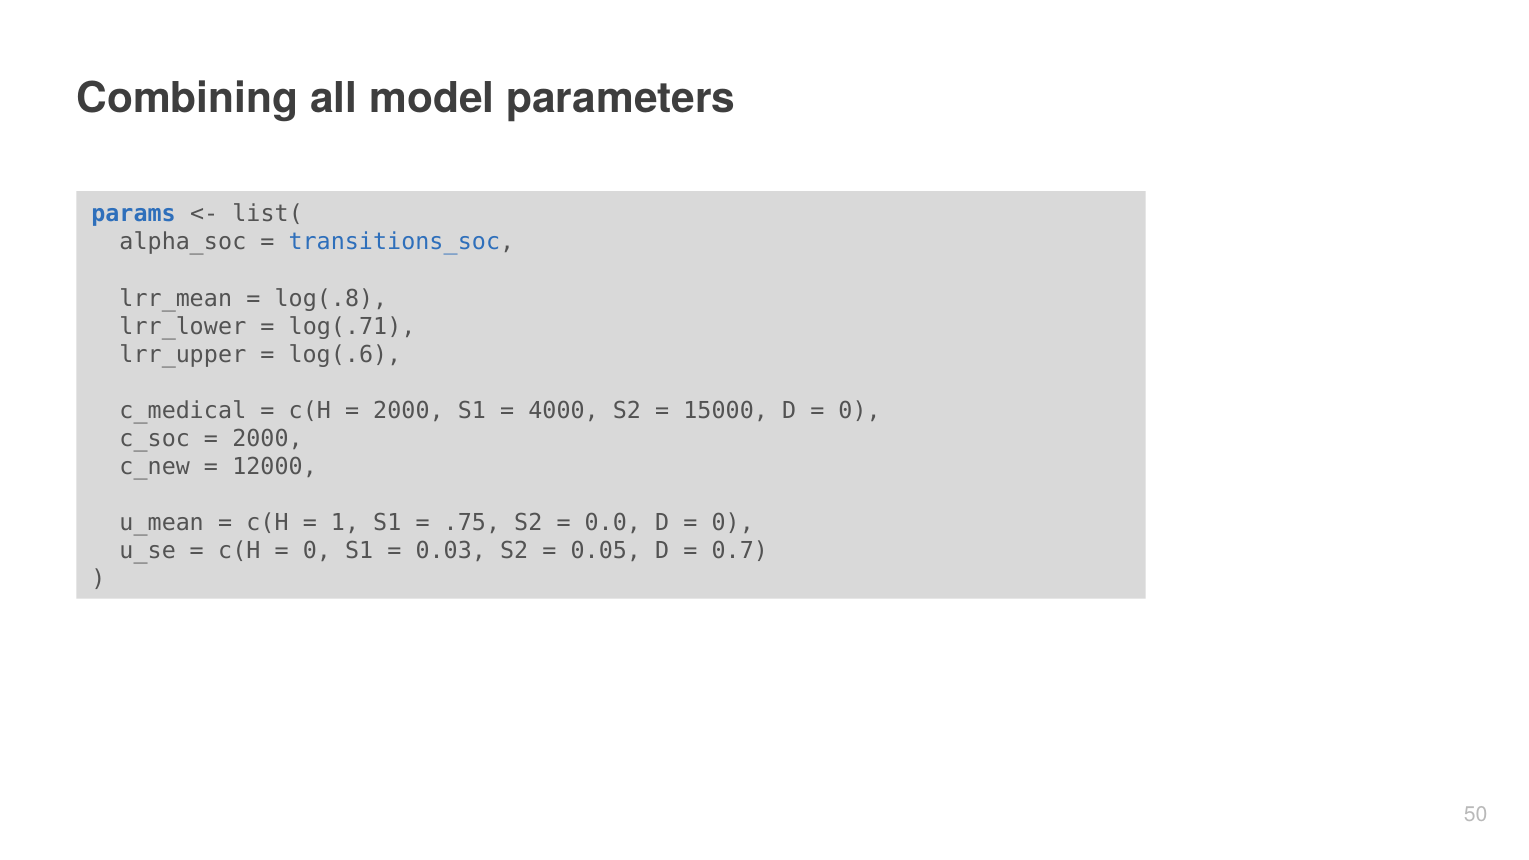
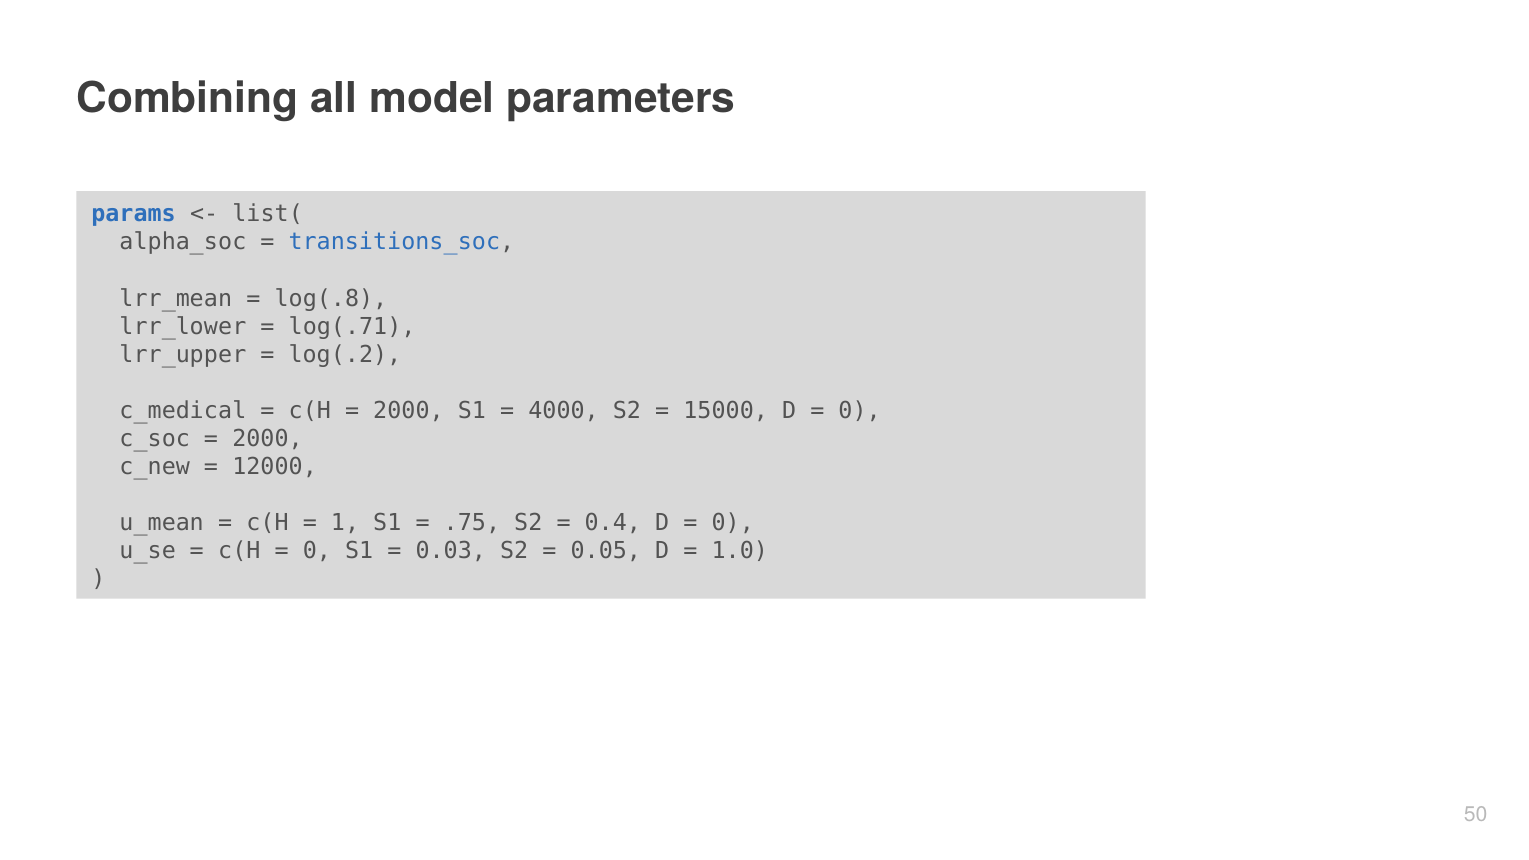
log(.6: log(.6 -> log(.2 (345, 354)
0.0: 0.0 -> 0.4 (613, 523)
0.7: 0.7 -> 1.0 (740, 551)
